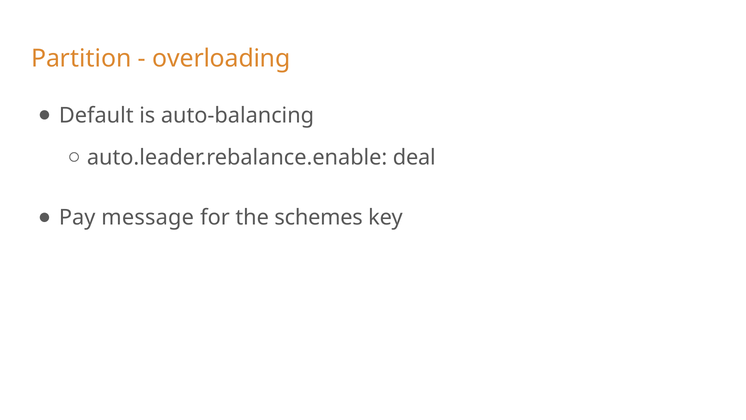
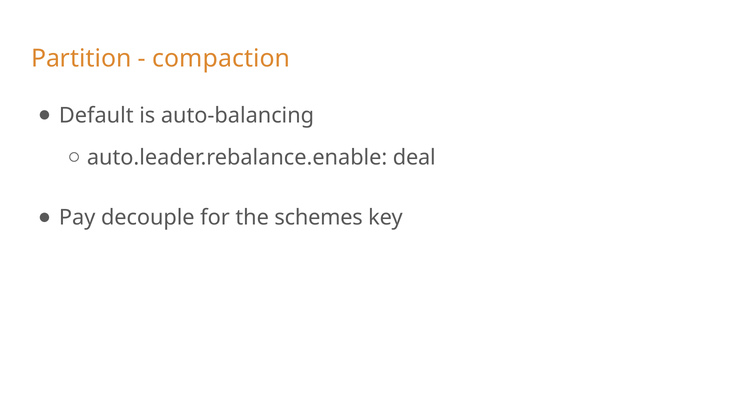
overloading: overloading -> compaction (221, 59)
message: message -> decouple (148, 218)
